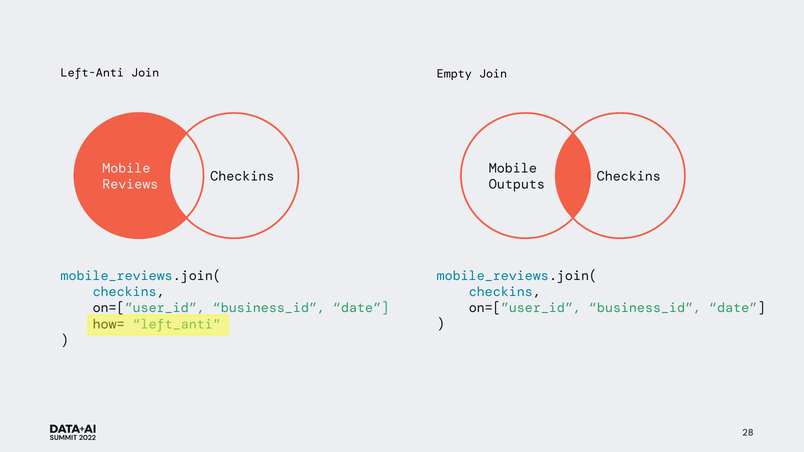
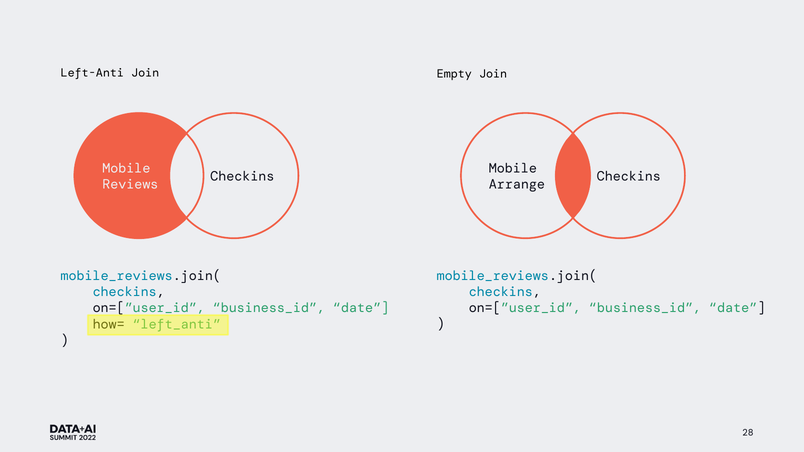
Outputs: Outputs -> Arrange (517, 185)
